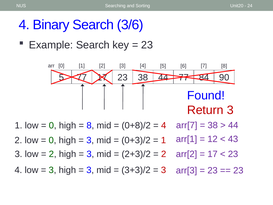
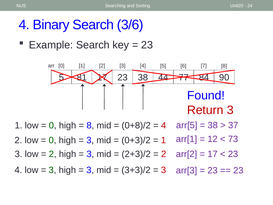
5 77: 77 -> 81 (82, 77)
arr[7: arr[7 -> arr[5 (187, 125)
44: 44 -> 37 (233, 125)
43: 43 -> 73 (233, 139)
